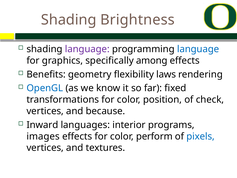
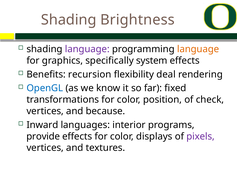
language colour: blue -> orange (198, 49)
among: among -> system (152, 61)
geometry: geometry -> recursion (90, 74)
laws: laws -> deal (166, 74)
images: images -> provide (43, 136)
perform: perform -> displays (154, 136)
pixels colour: blue -> purple (201, 136)
